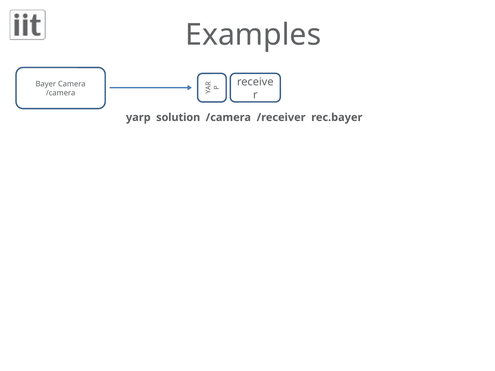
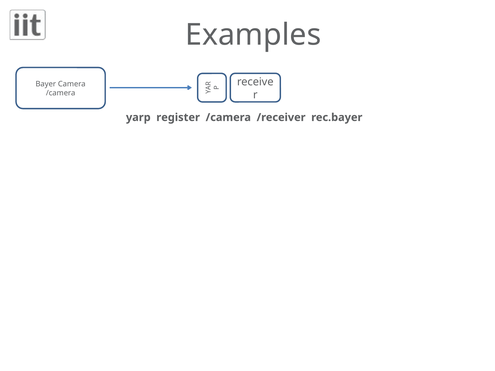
solution: solution -> register (178, 117)
